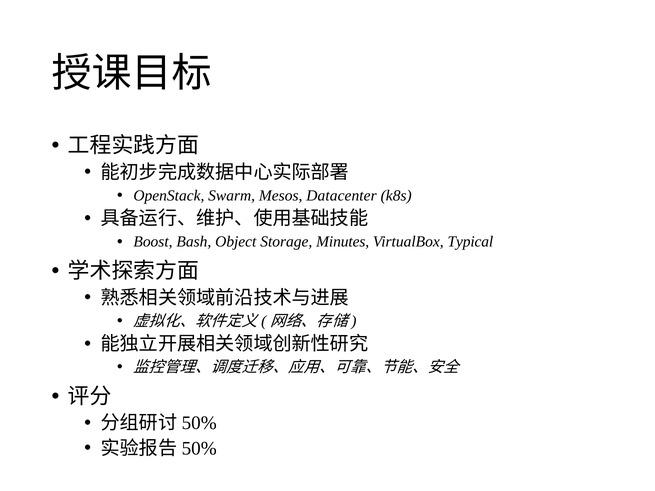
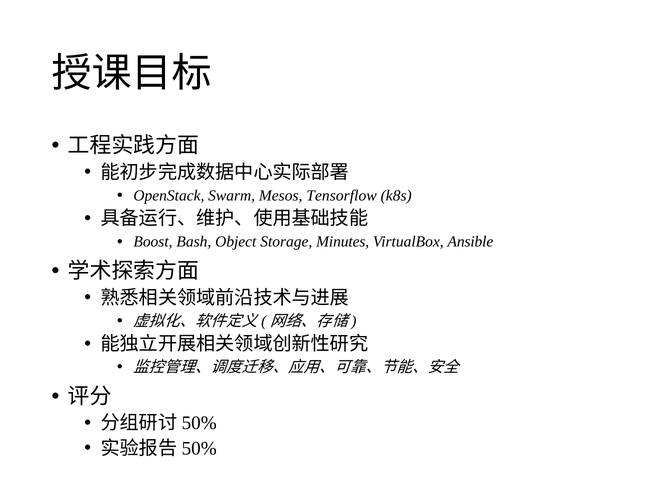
Datacenter: Datacenter -> Tensorflow (342, 196)
Typical: Typical -> Ansible (470, 242)
